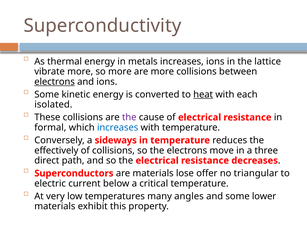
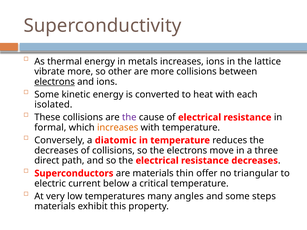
so more: more -> other (120, 72)
heat underline: present -> none (203, 95)
increases colour: blue -> orange (118, 128)
sideways: sideways -> diatomic (116, 140)
effectively: effectively -> decreases (56, 151)
lose: lose -> thin (185, 174)
lower: lower -> steps (264, 196)
